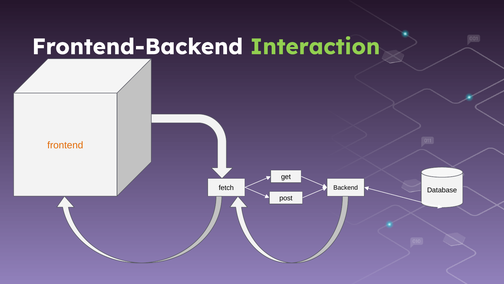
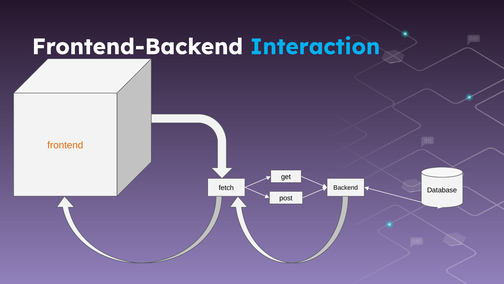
Interaction colour: light green -> light blue (315, 47)
